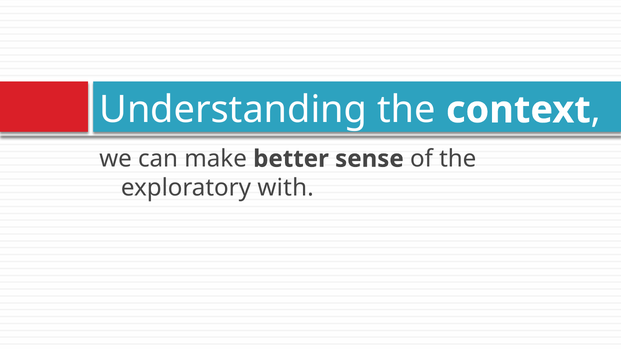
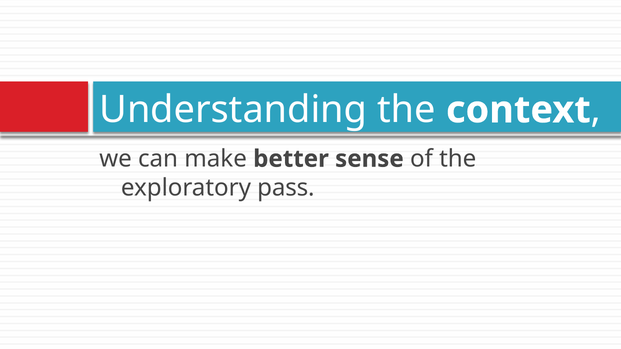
with: with -> pass (286, 188)
